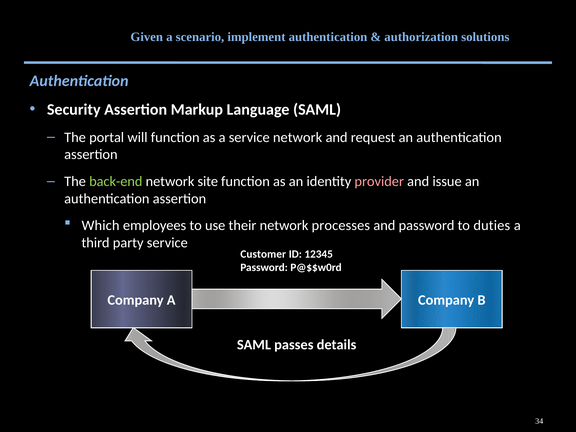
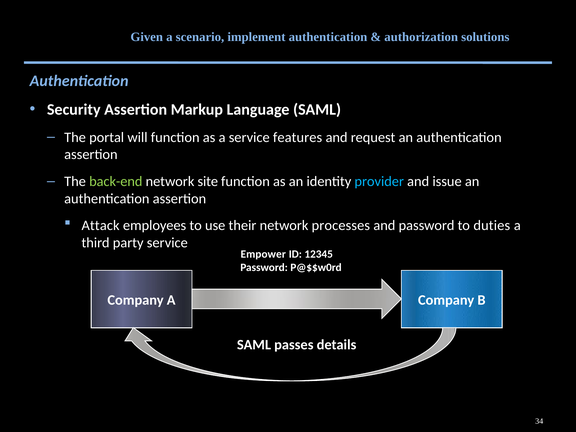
service network: network -> features (298, 137)
provider colour: pink -> light blue (379, 181)
Which: Which -> Attack (101, 226)
Customer: Customer -> Empower (263, 254)
